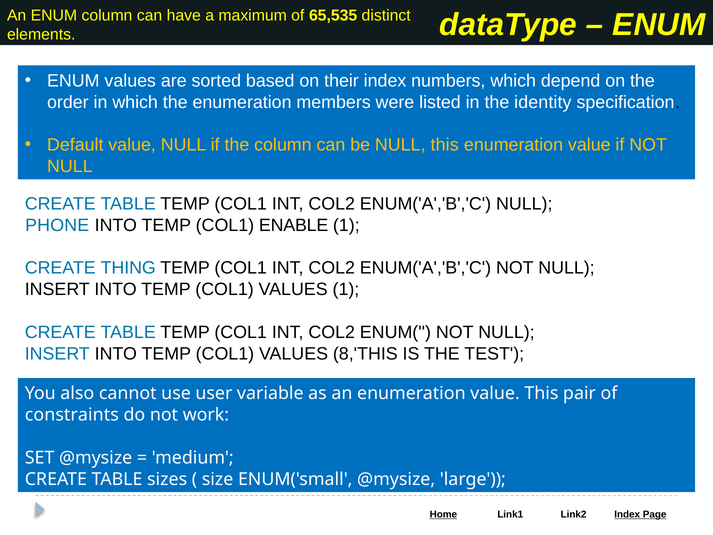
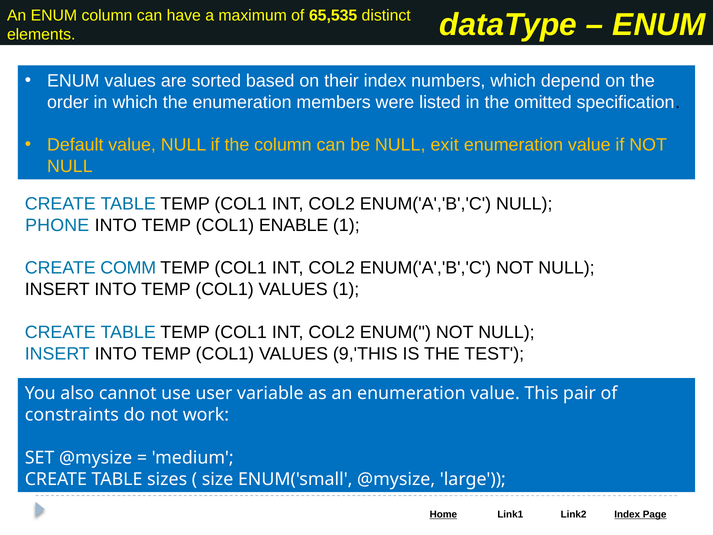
identity: identity -> omitted (543, 102)
NULL this: this -> exit (445, 145)
THING: THING -> COMM (128, 268)
8,'THIS: 8,'THIS -> 9,'THIS (365, 354)
